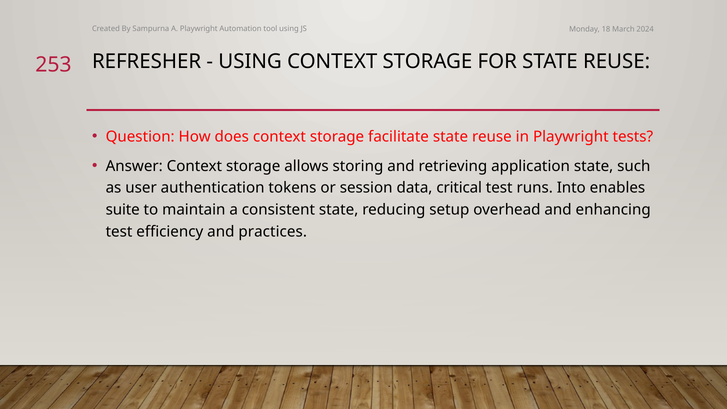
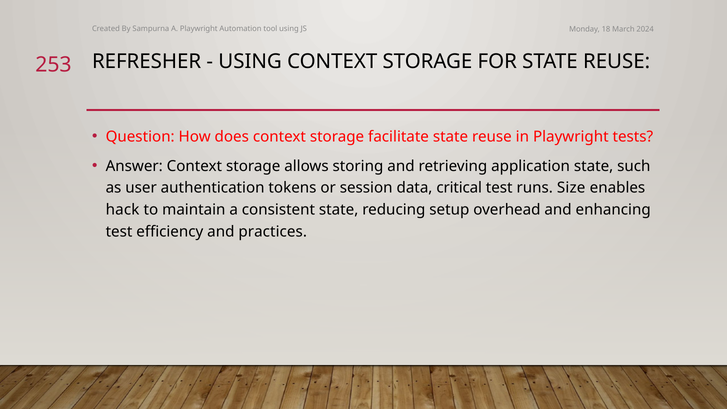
Into: Into -> Size (571, 188)
suite: suite -> hack (123, 210)
